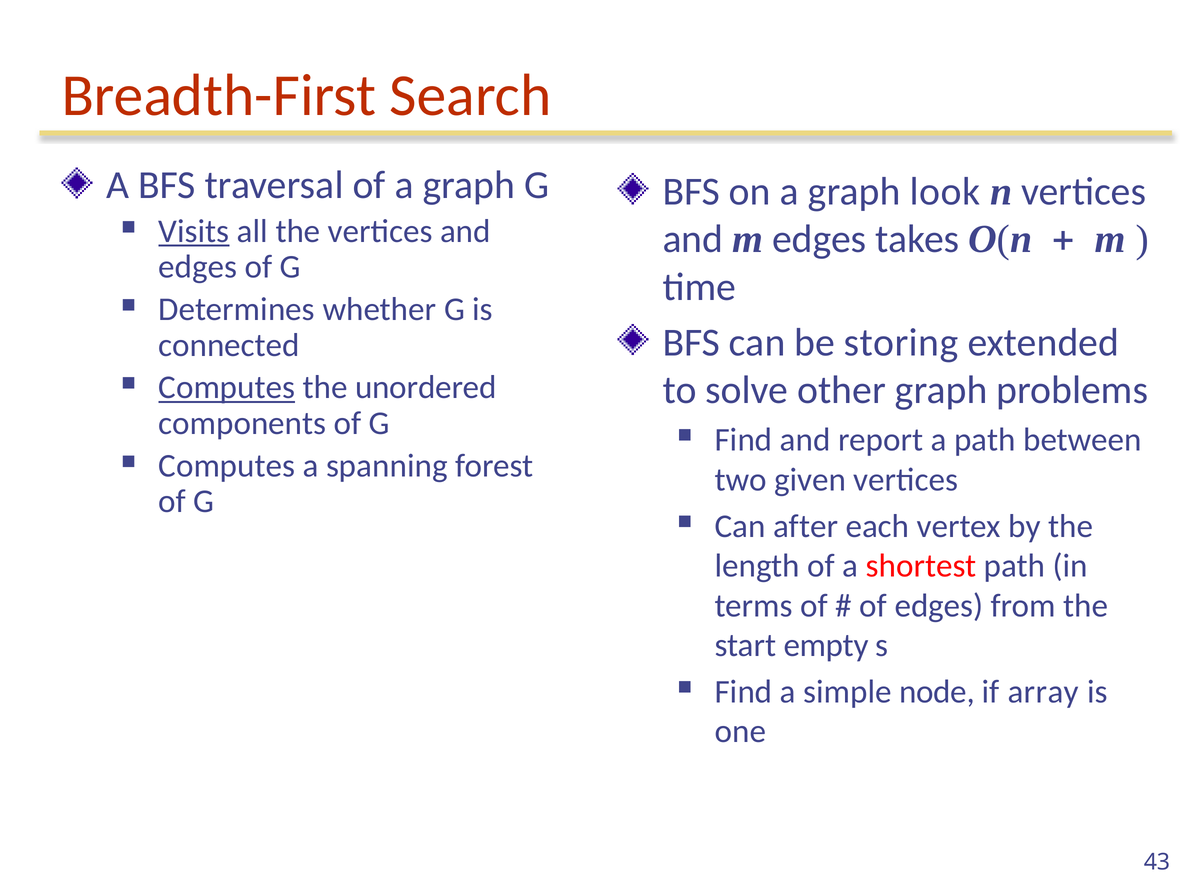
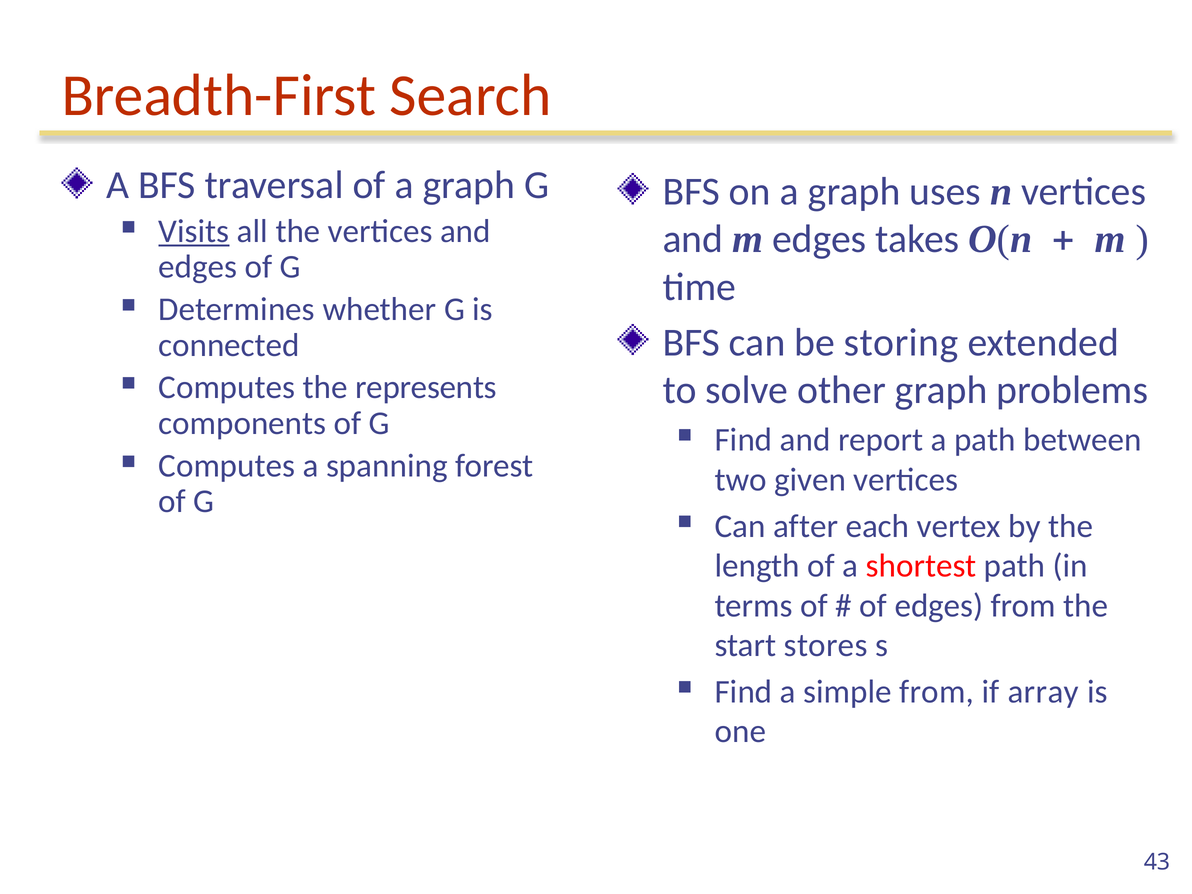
look: look -> uses (945, 192)
Computes underline: present -> none (227, 388)
unordered: unordered -> represents (426, 388)
empty: empty -> stores (826, 645)
simple node: node -> from (937, 692)
